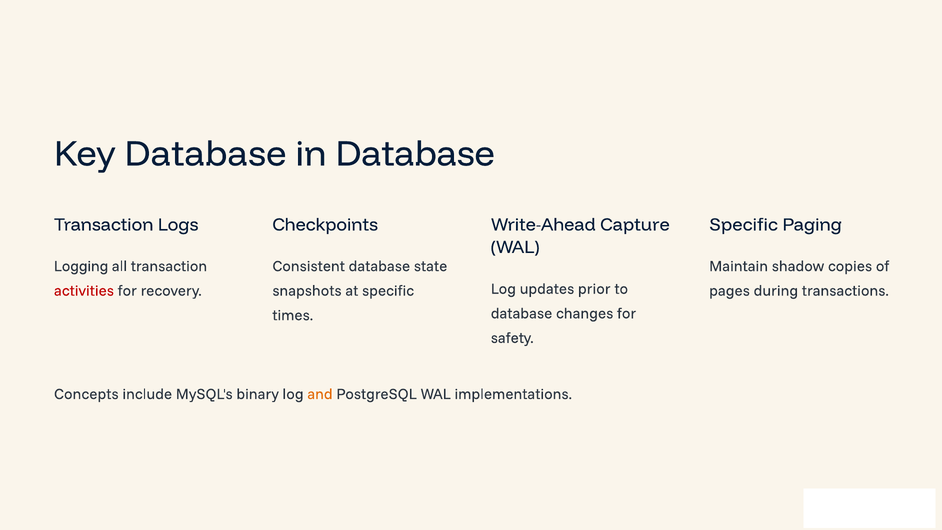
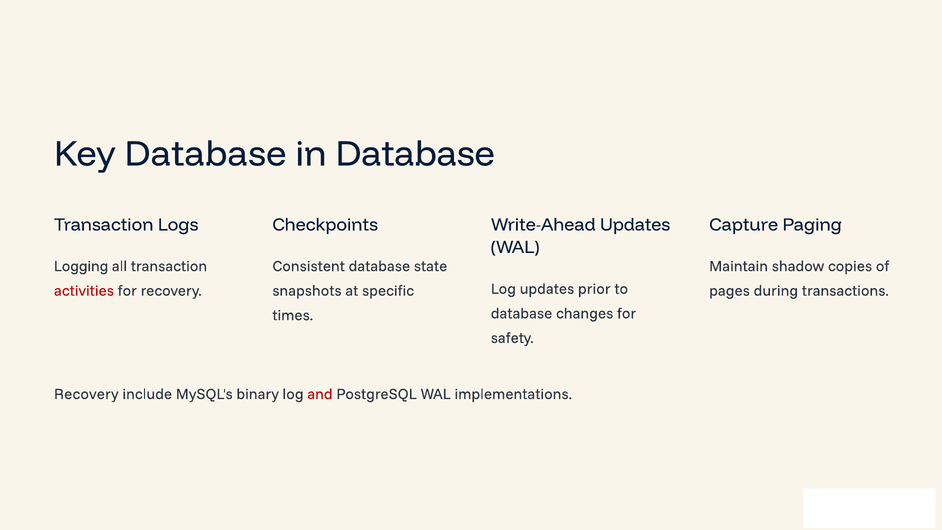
Write-Ahead Capture: Capture -> Updates (635, 225)
Specific: Specific -> Capture (744, 225)
Concepts: Concepts -> Recovery (86, 394)
and colour: orange -> red (320, 394)
